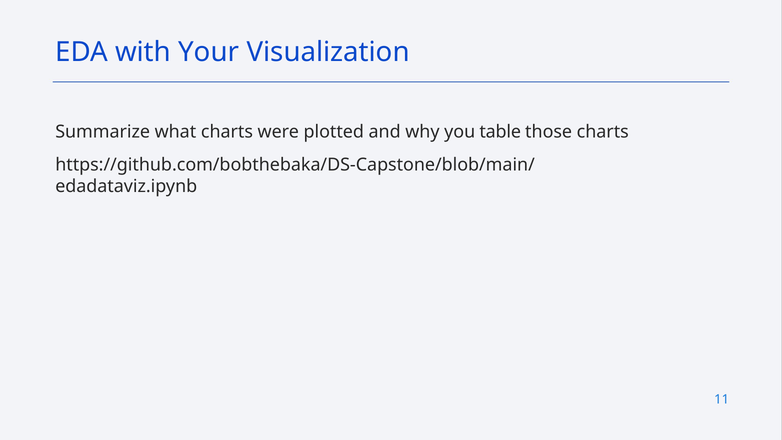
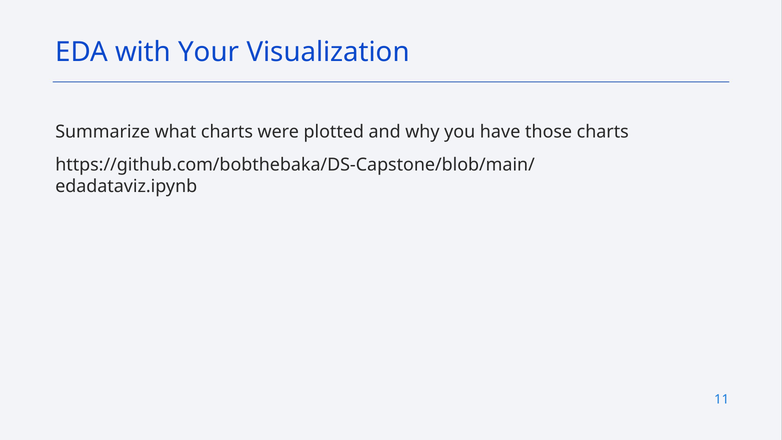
table: table -> have (500, 132)
